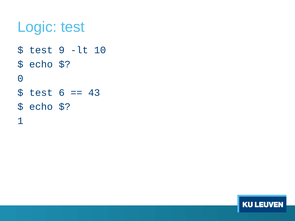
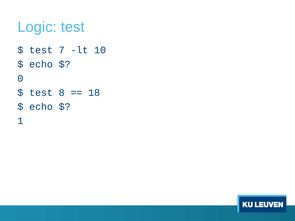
9: 9 -> 7 (62, 50)
6: 6 -> 8 (62, 93)
43: 43 -> 18 (94, 93)
